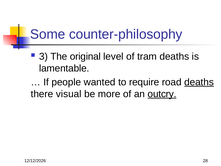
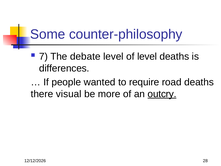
3: 3 -> 7 (43, 56)
original: original -> debate (85, 56)
of tram: tram -> level (147, 56)
lamentable: lamentable -> differences (64, 68)
deaths underline: present -> none (199, 82)
